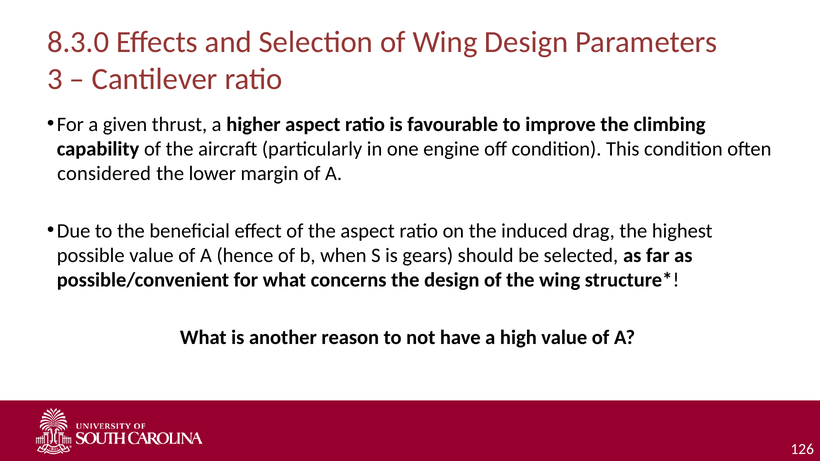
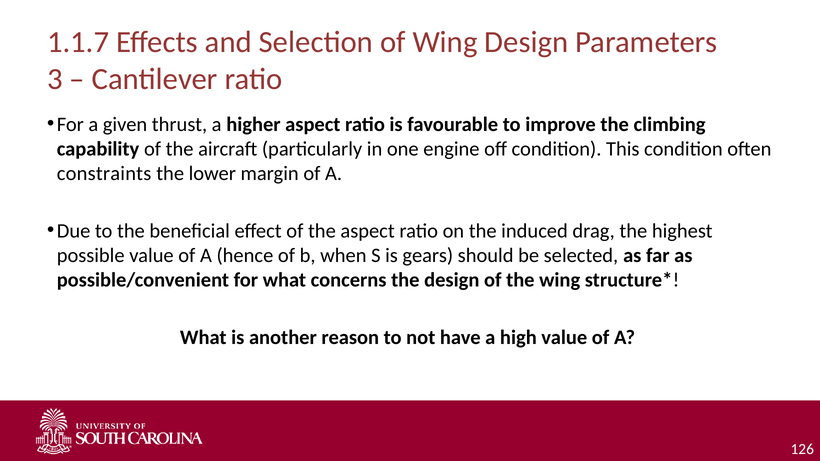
8.3.0: 8.3.0 -> 1.1.7 (78, 42)
considered: considered -> constraints (104, 174)
